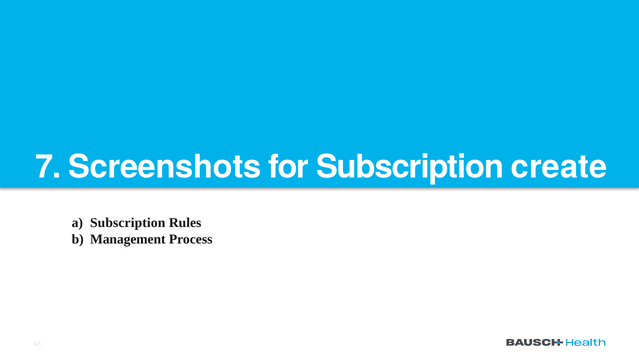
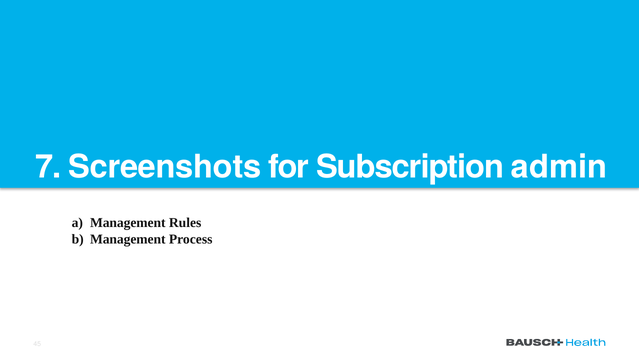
create: create -> admin (559, 167)
Subscription: Subscription -> Management (128, 223)
